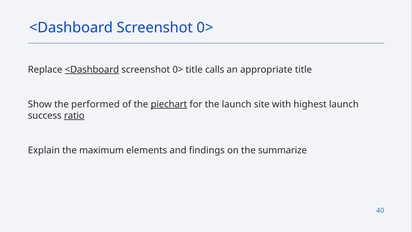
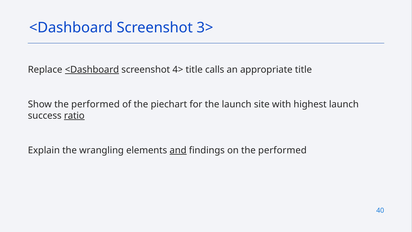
0>: 0> -> 3> (205, 28)
0>: 0> -> 4> (178, 70)
piechart underline: present -> none (169, 104)
maximum: maximum -> wrangling (102, 150)
and underline: none -> present (178, 150)
on the summarize: summarize -> performed (282, 150)
